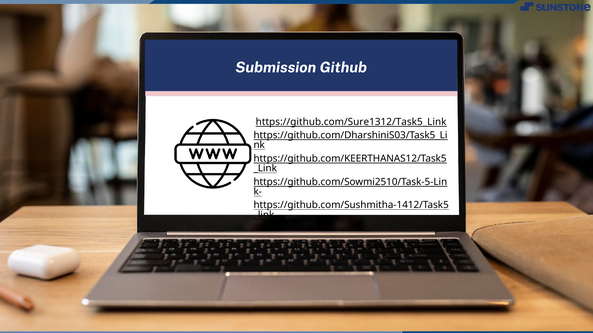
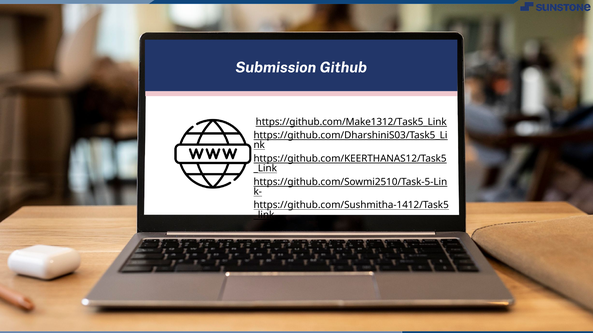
https://github.com/Sure1312/Task5_Link: https://github.com/Sure1312/Task5_Link -> https://github.com/Make1312/Task5_Link (351, 122)
